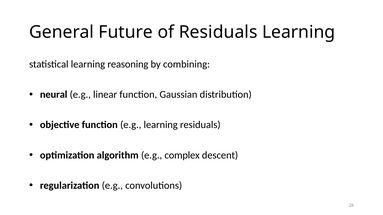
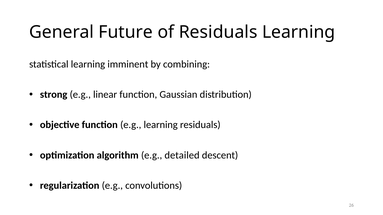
reasoning: reasoning -> imminent (128, 64)
neural: neural -> strong (54, 95)
complex: complex -> detailed (182, 155)
